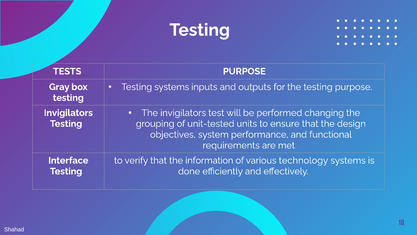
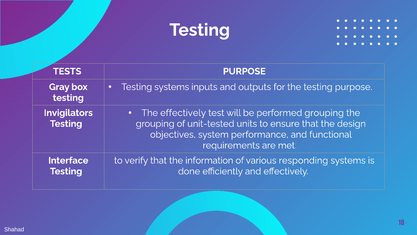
The invigilators: invigilators -> effectively (183, 113)
performed changing: changing -> grouping (324, 113)
technology: technology -> responding (303, 160)
